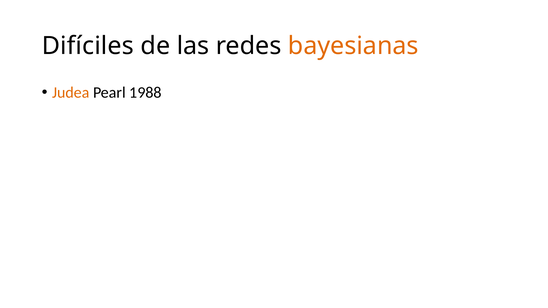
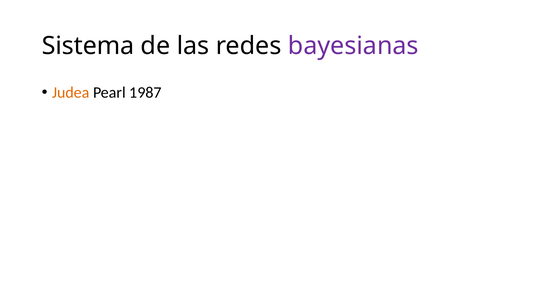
Difíciles: Difíciles -> Sistema (88, 46)
bayesianas colour: orange -> purple (353, 46)
1988: 1988 -> 1987 (146, 93)
